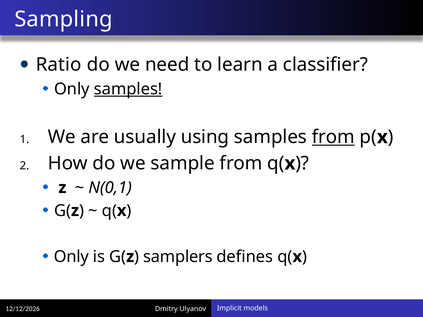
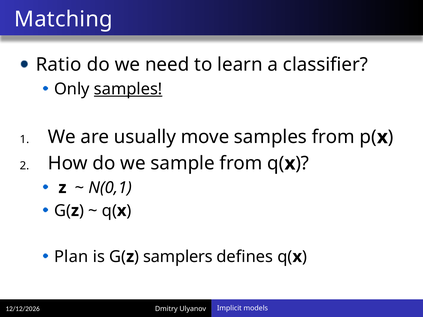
Sampling: Sampling -> Matching (63, 19)
using: using -> move (205, 137)
from underline: present -> none (333, 137)
Only: Only -> Plan (71, 257)
